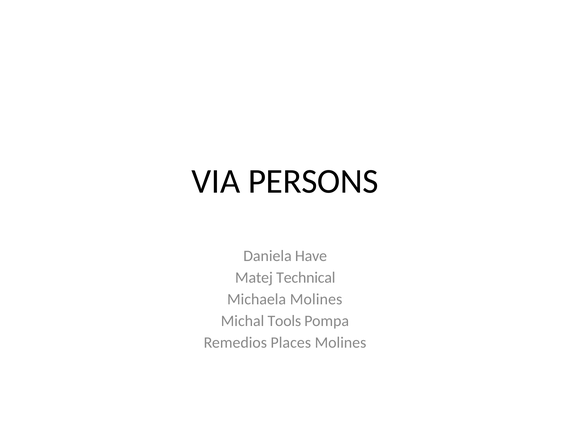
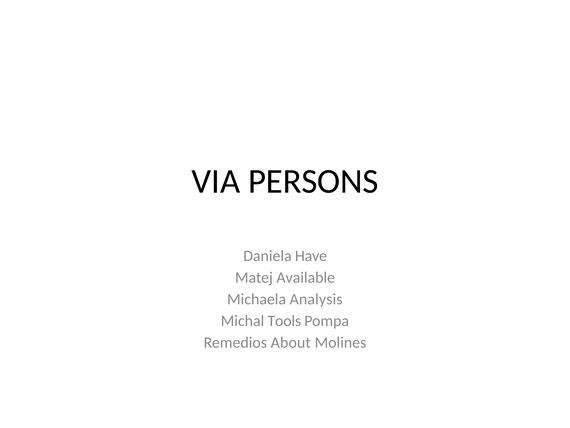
Technical: Technical -> Available (306, 277)
Michaela Molines: Molines -> Analysis (316, 299)
Places: Places -> About (291, 342)
